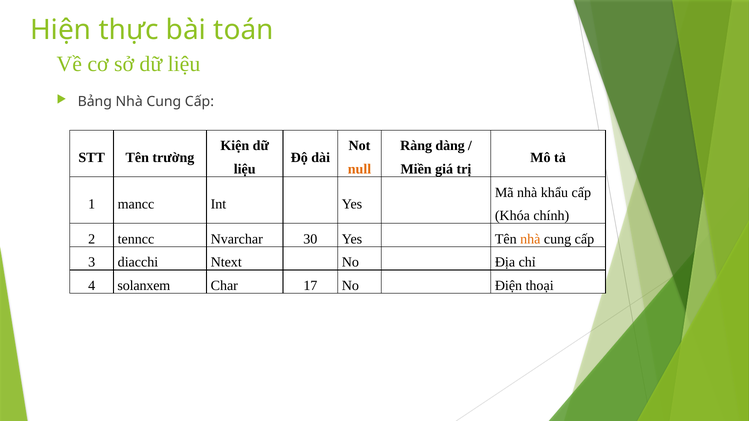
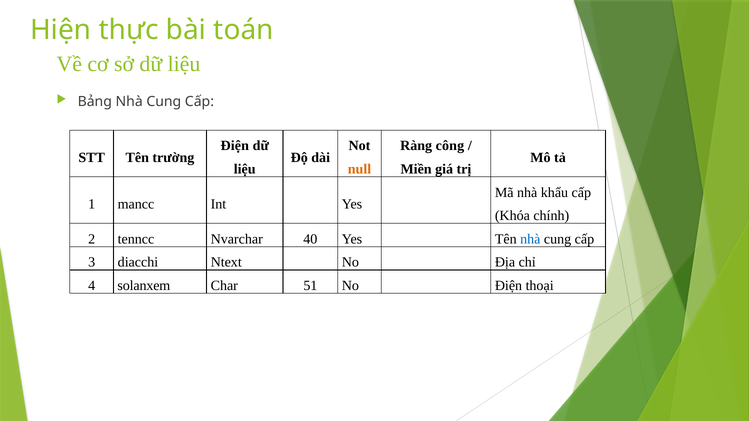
Kiện: Kiện -> Điện (235, 146)
dàng: dàng -> công (450, 146)
30: 30 -> 40 (310, 239)
nhà colour: orange -> blue (530, 239)
17: 17 -> 51 (310, 286)
